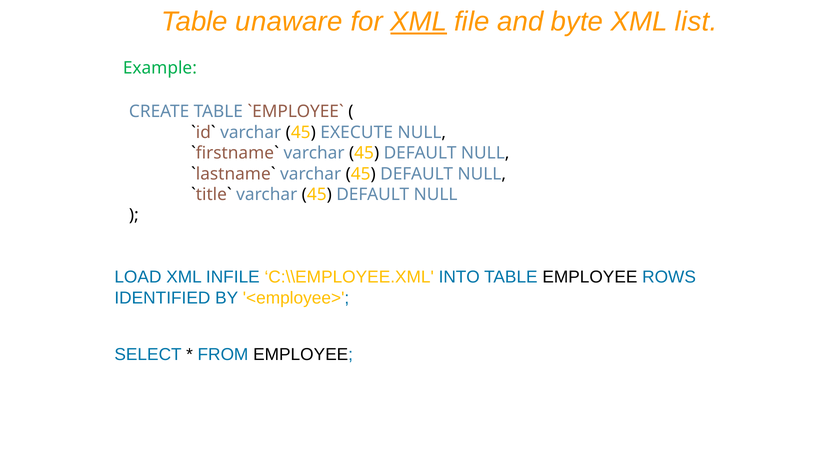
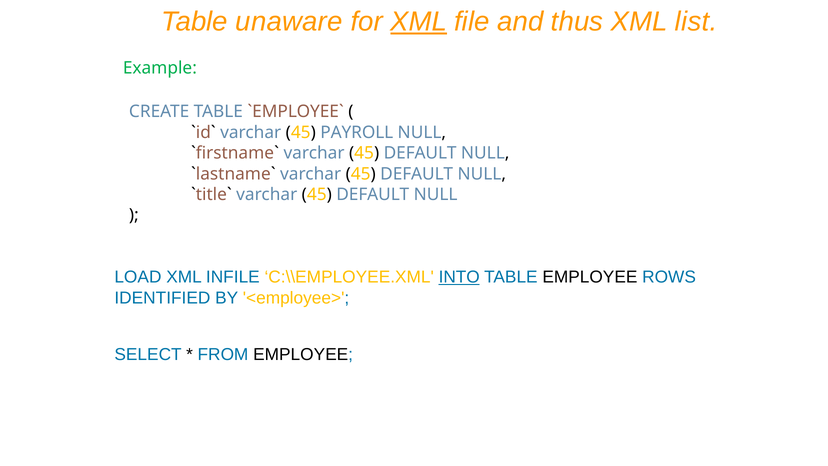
byte: byte -> thus (577, 22)
EXECUTE: EXECUTE -> PAYROLL (357, 132)
INTO underline: none -> present (459, 277)
